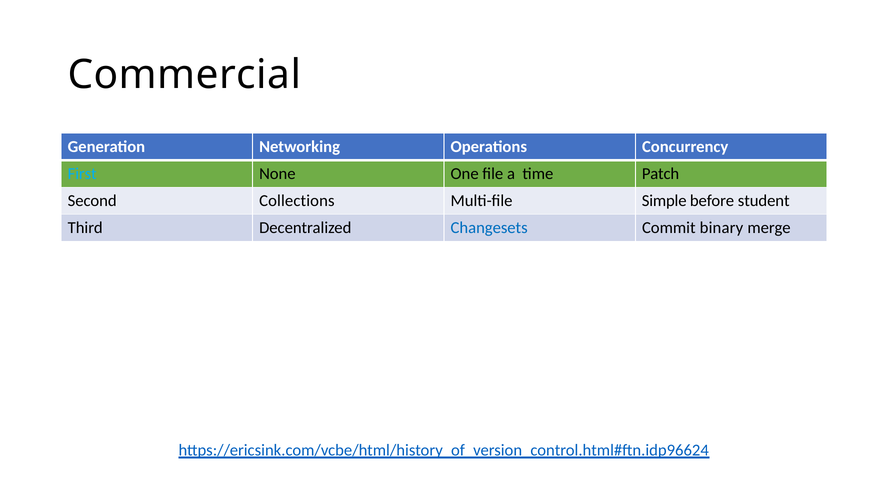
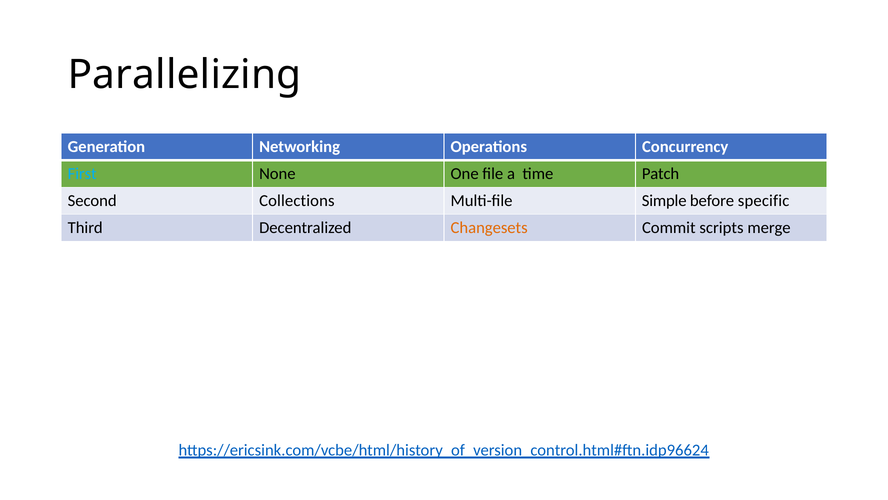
Commercial: Commercial -> Parallelizing (185, 75)
student: student -> specific (764, 201)
Changesets colour: blue -> orange (489, 228)
binary: binary -> scripts (722, 228)
